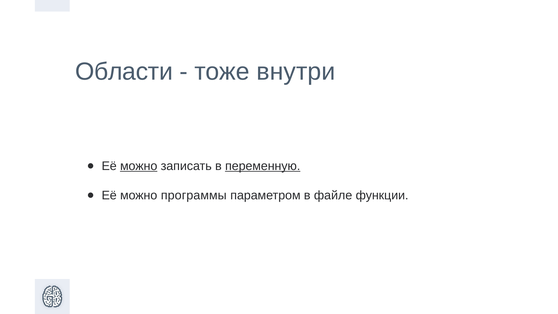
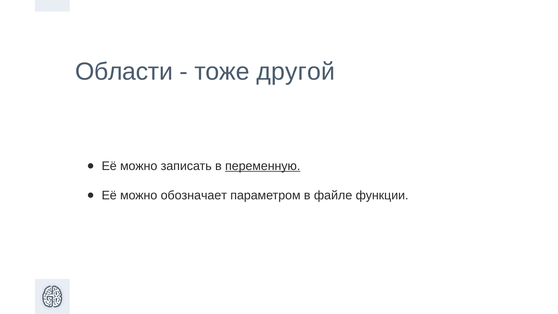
внутри: внутри -> другой (296, 71)
можно underline: present -> none (139, 166)
программы: программы -> обозначает (194, 195)
